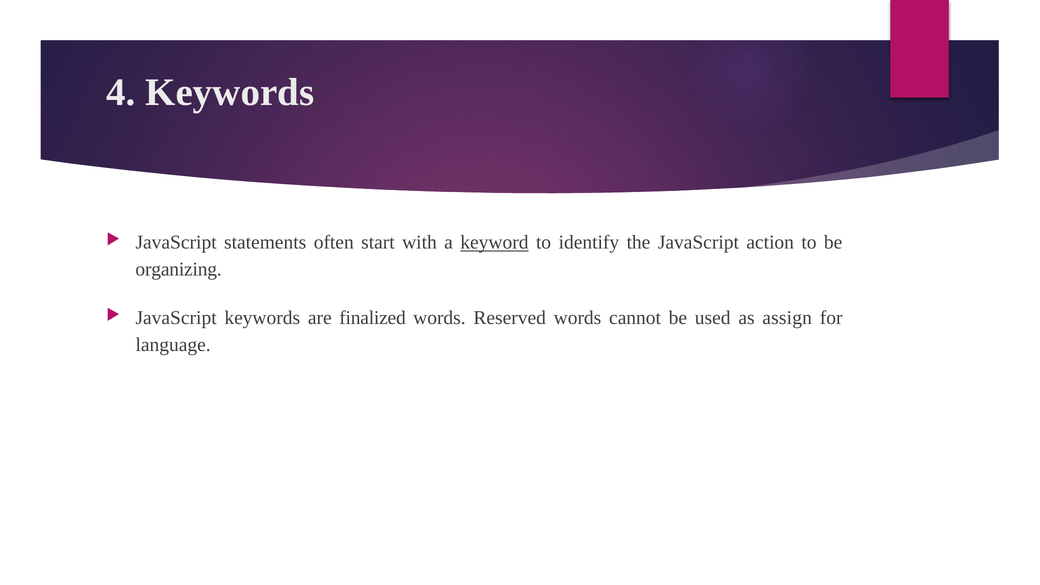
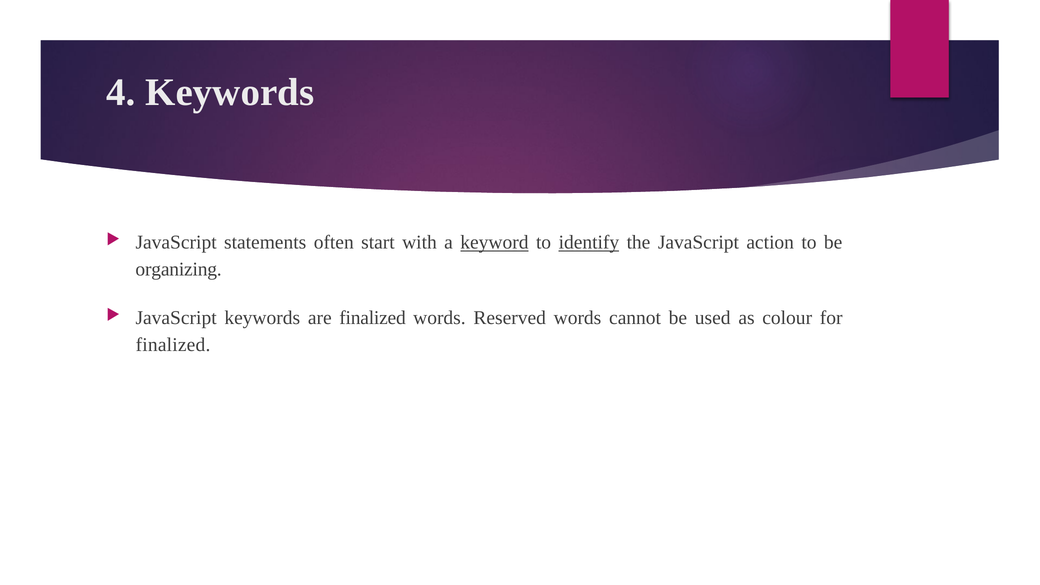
identify underline: none -> present (589, 243)
assign: assign -> colour (787, 318)
language: language -> finalized (173, 345)
